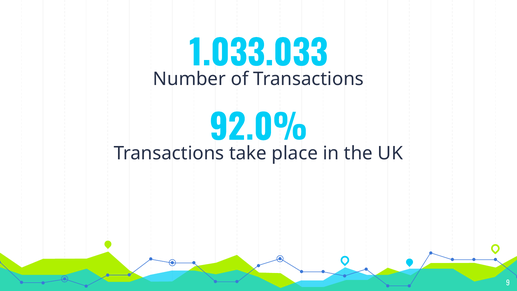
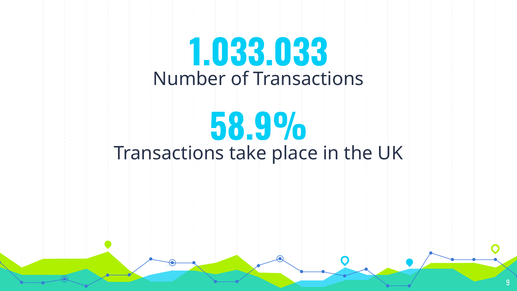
92.0%: 92.0% -> 58.9% (258, 128)
